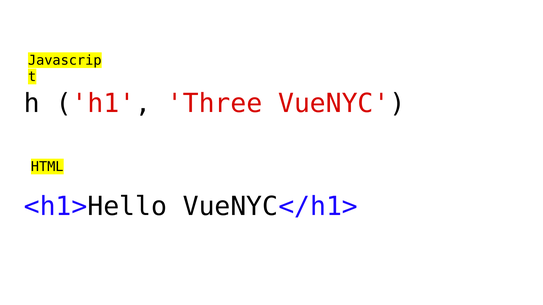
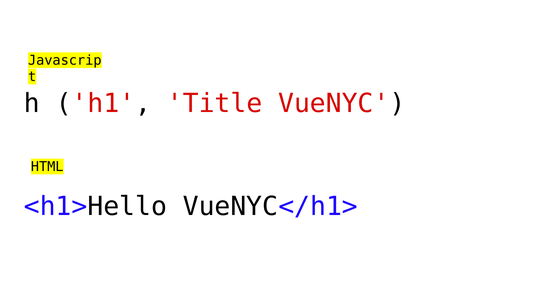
Three: Three -> Title (215, 103)
